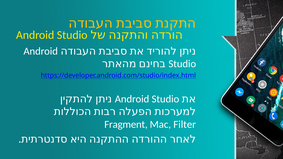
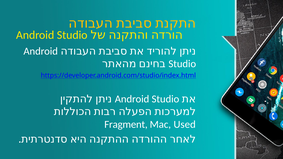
Filter: Filter -> Used (185, 124)
